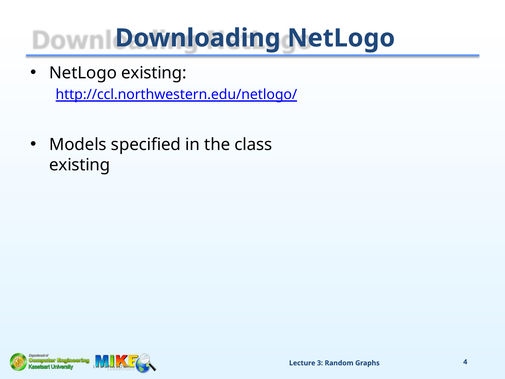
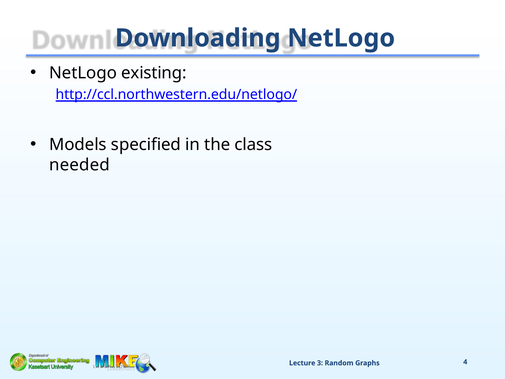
existing: existing -> needed (80, 165)
